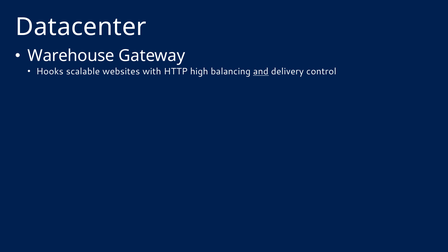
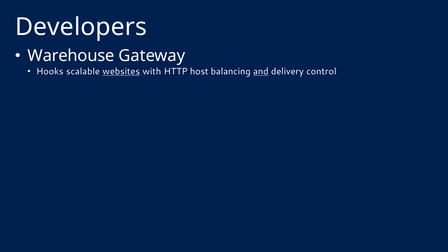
Datacenter: Datacenter -> Developers (81, 27)
websites underline: none -> present (121, 71)
high: high -> host (199, 71)
